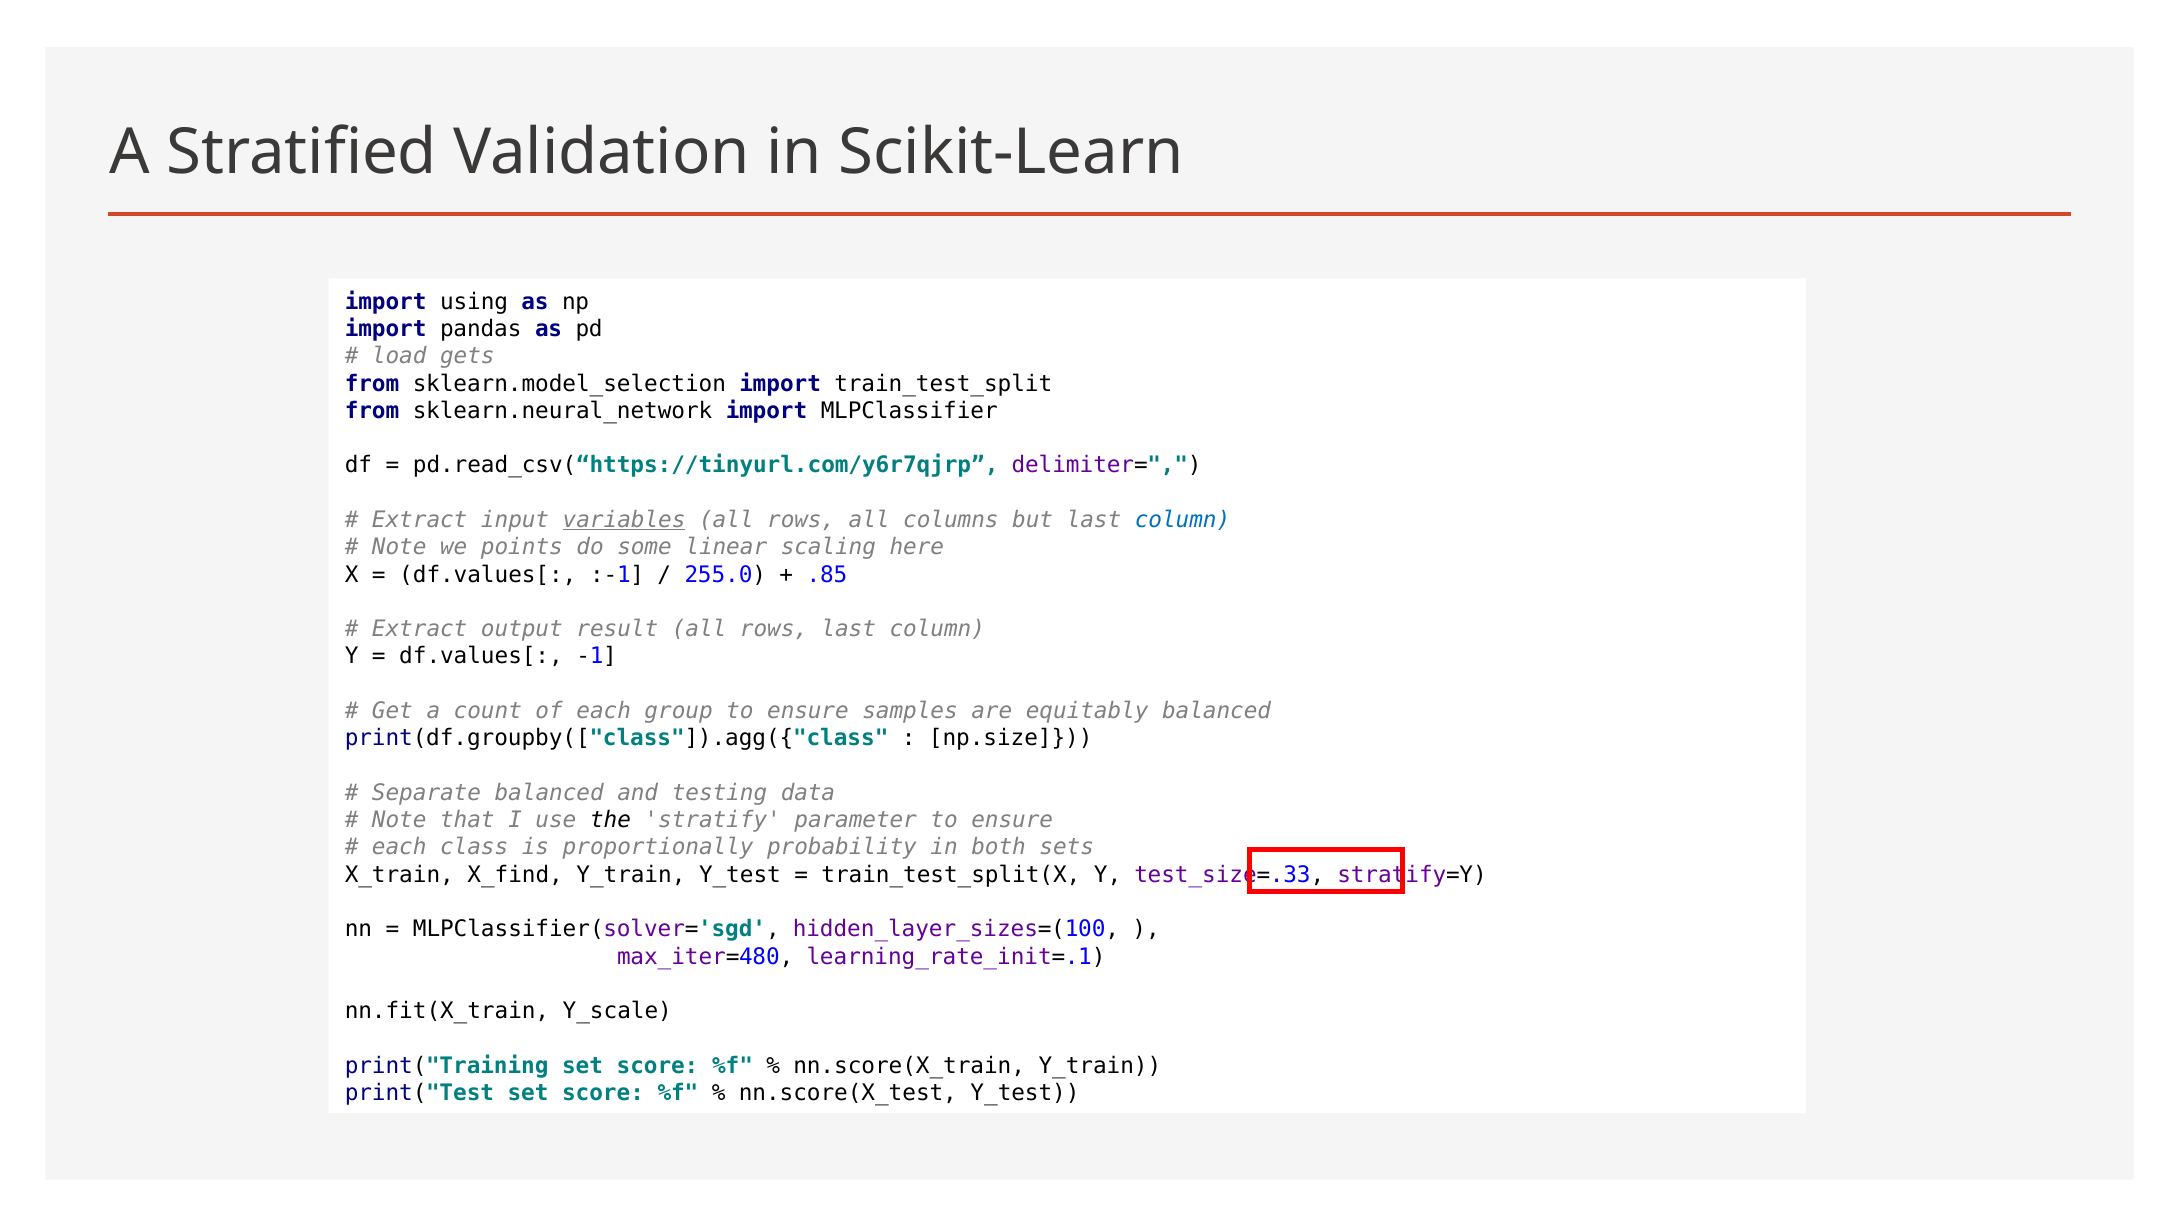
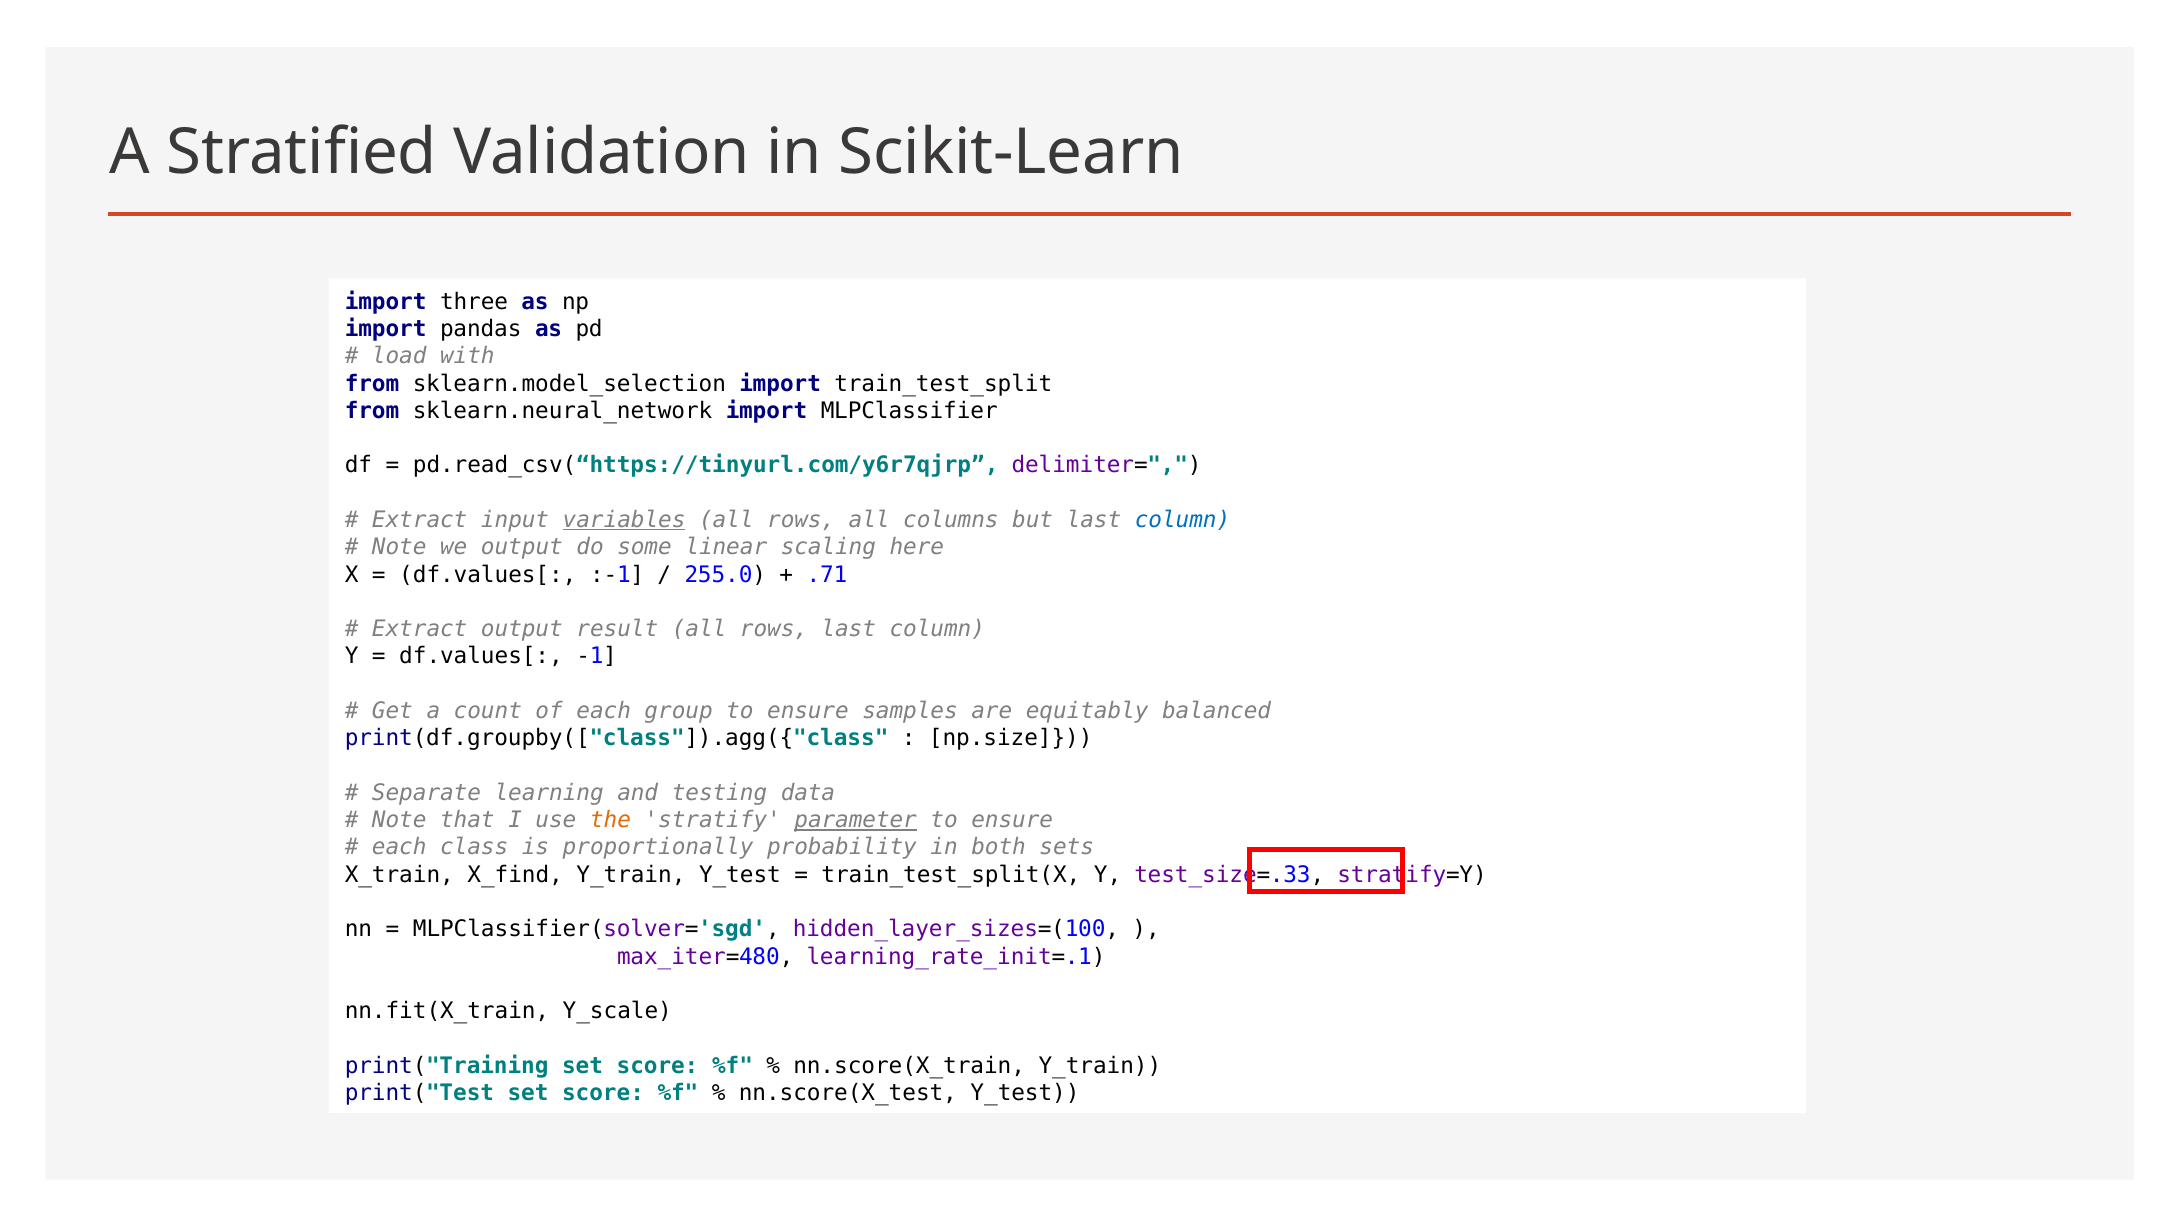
using: using -> three (474, 302)
gets: gets -> with (467, 356)
we points: points -> output (522, 547)
.85: .85 -> .71 (827, 574)
Separate balanced: balanced -> learning (549, 793)
the colour: black -> orange (610, 820)
parameter underline: none -> present (856, 820)
